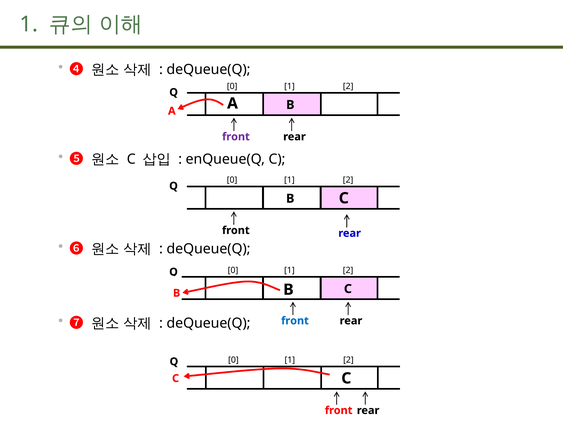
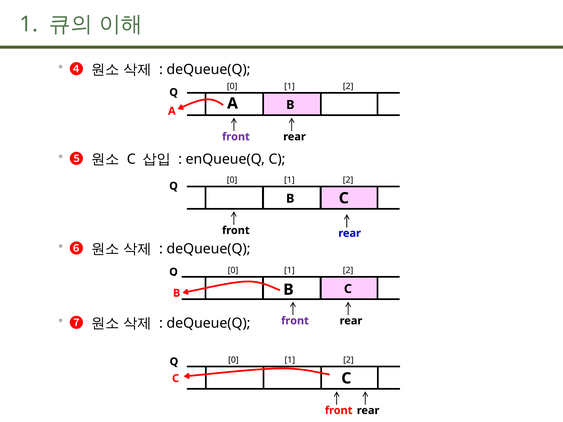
front colour: blue -> purple (295, 321)
